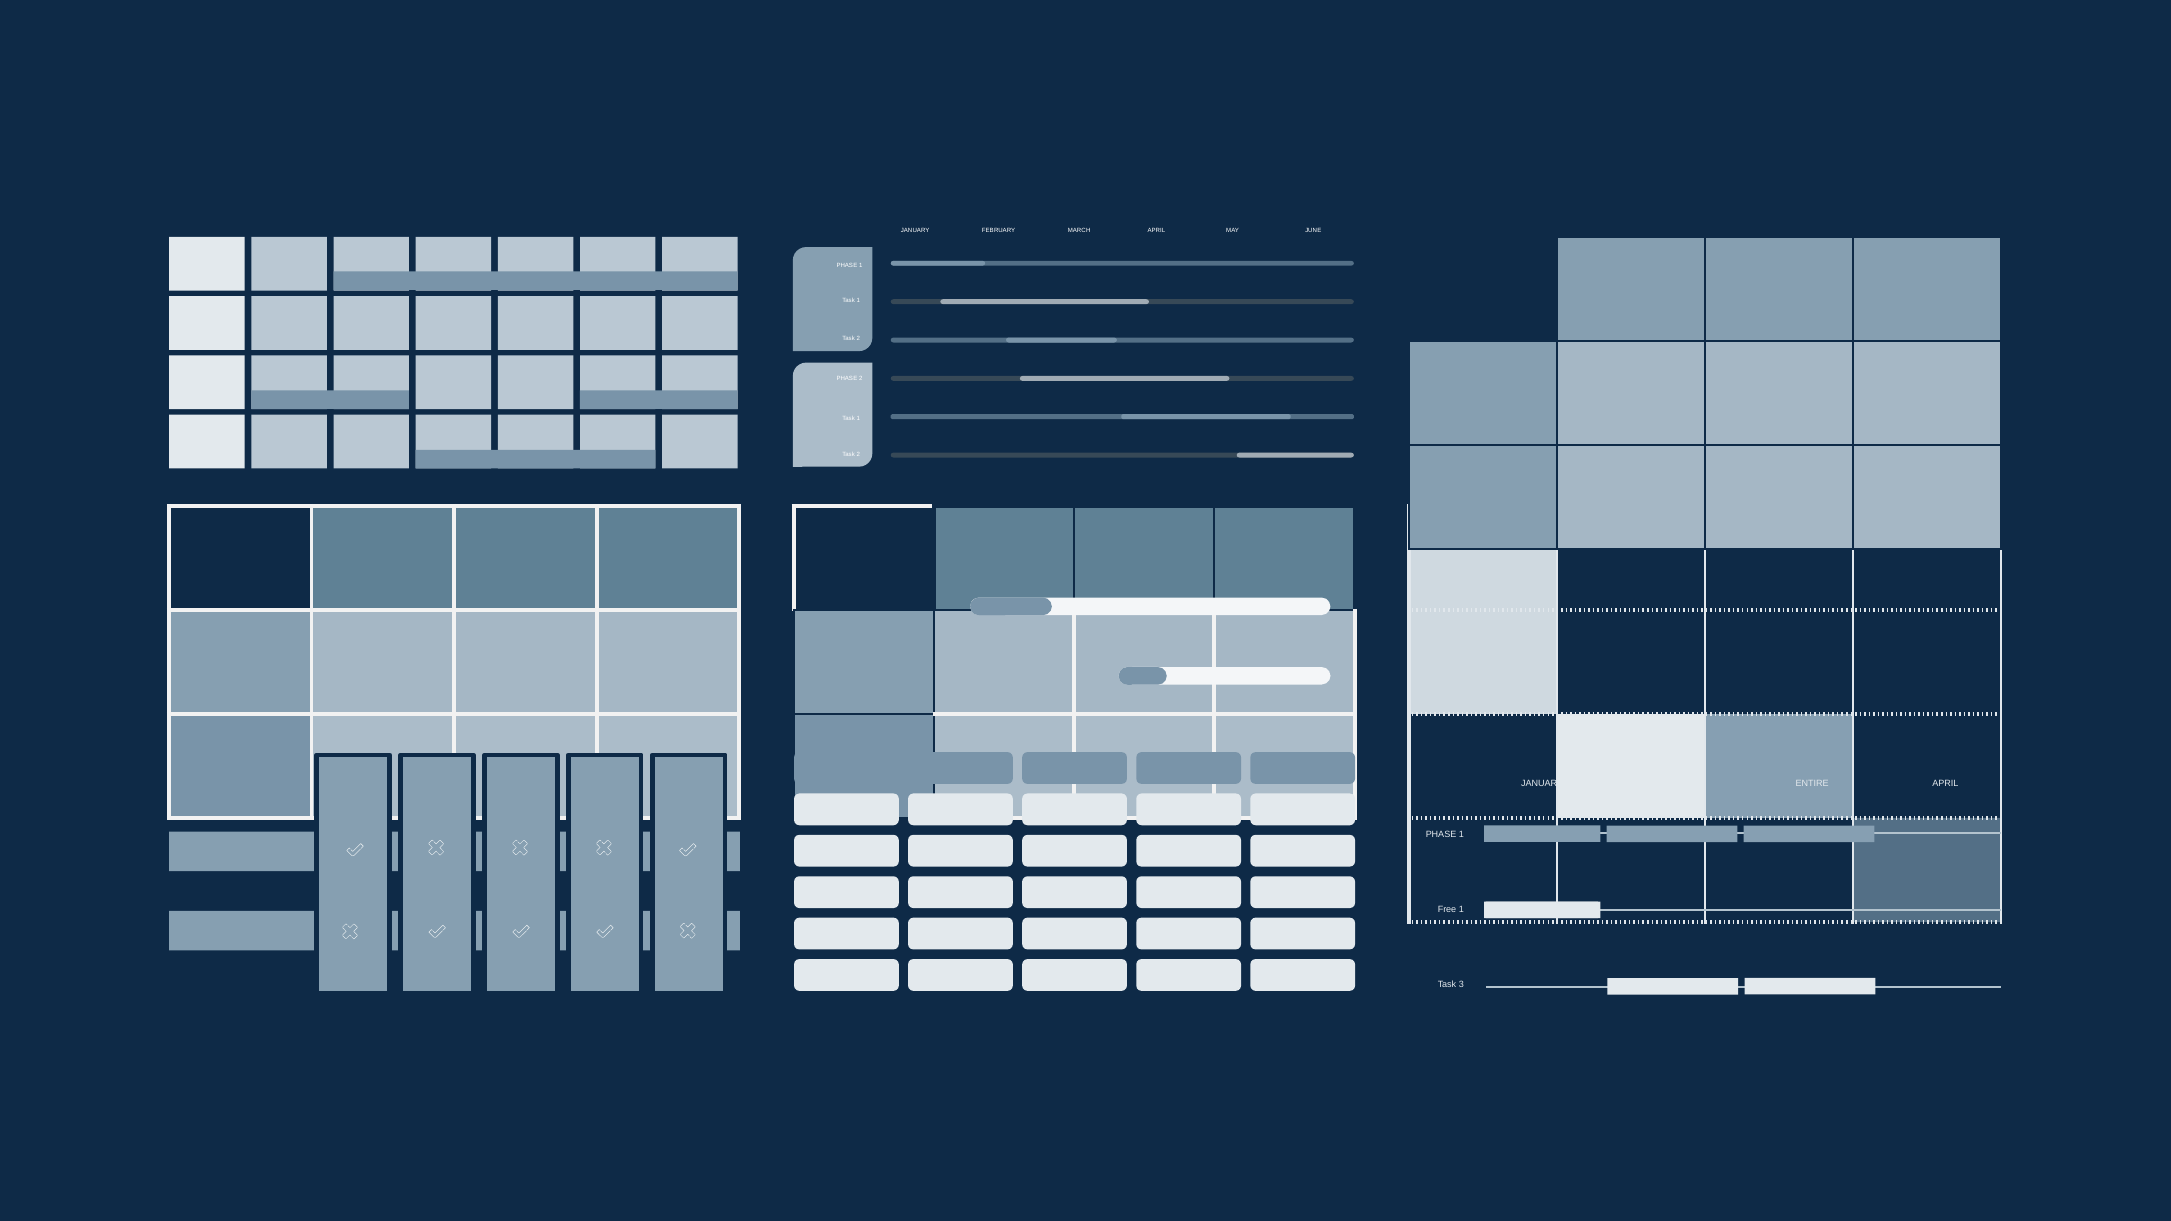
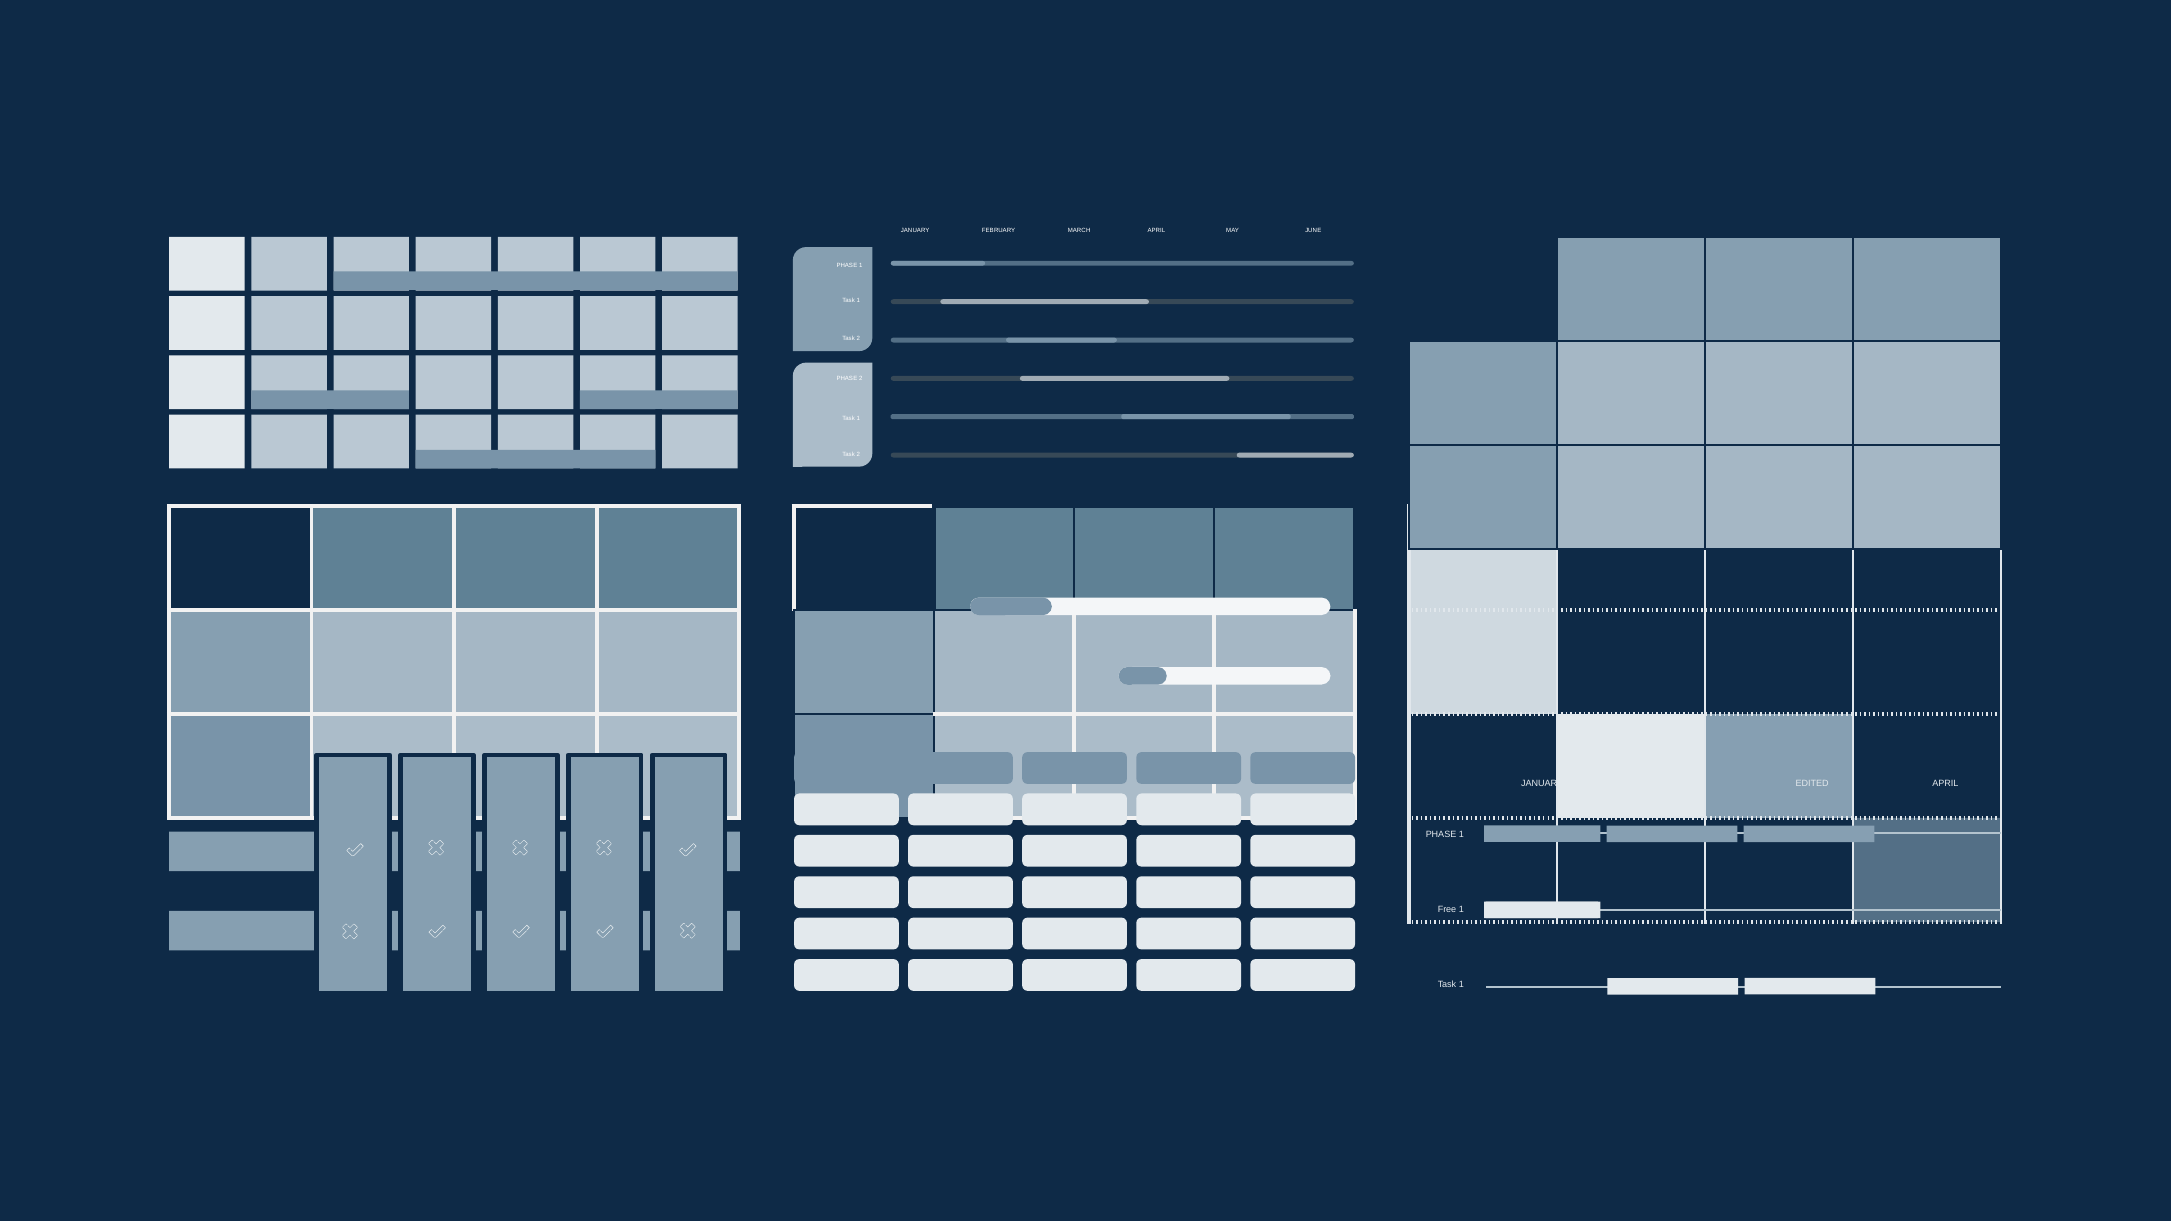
ENTIRE: ENTIRE -> EDITED (1812, 784)
3: 3 -> 1 (1461, 984)
